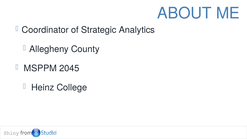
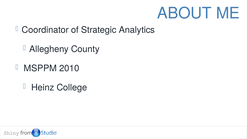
2045: 2045 -> 2010 (69, 68)
